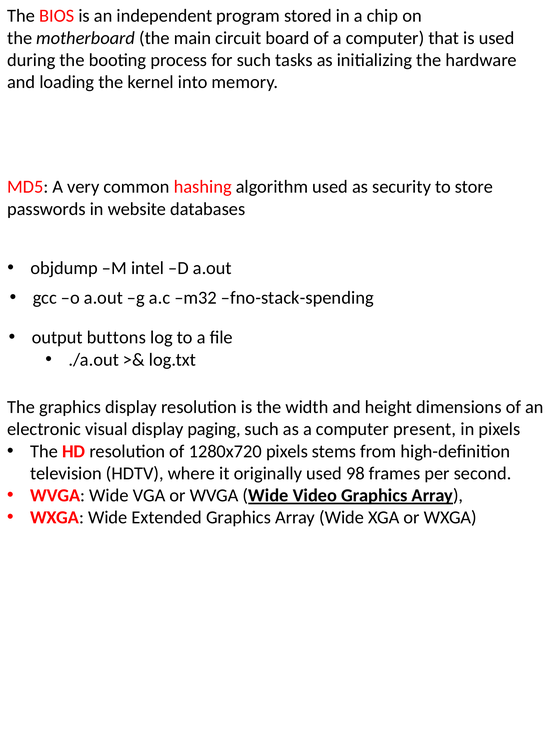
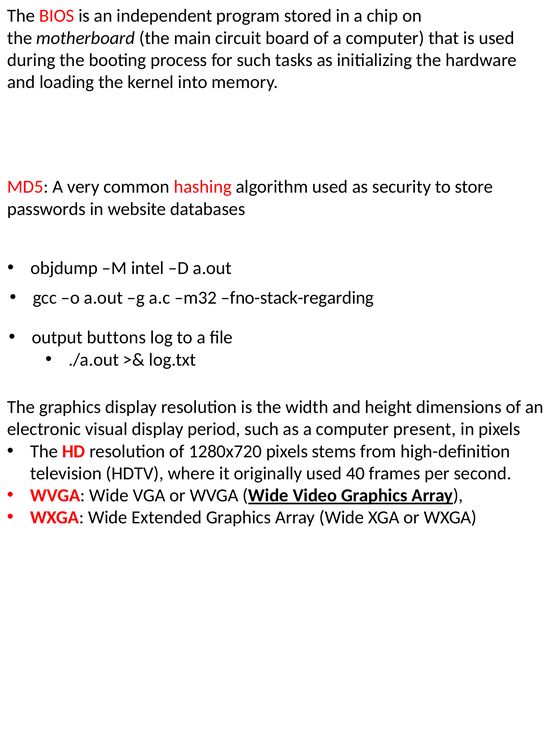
fno-stack-spending: fno-stack-spending -> fno-stack-regarding (297, 298)
paging: paging -> period (214, 429)
98: 98 -> 40 (355, 473)
